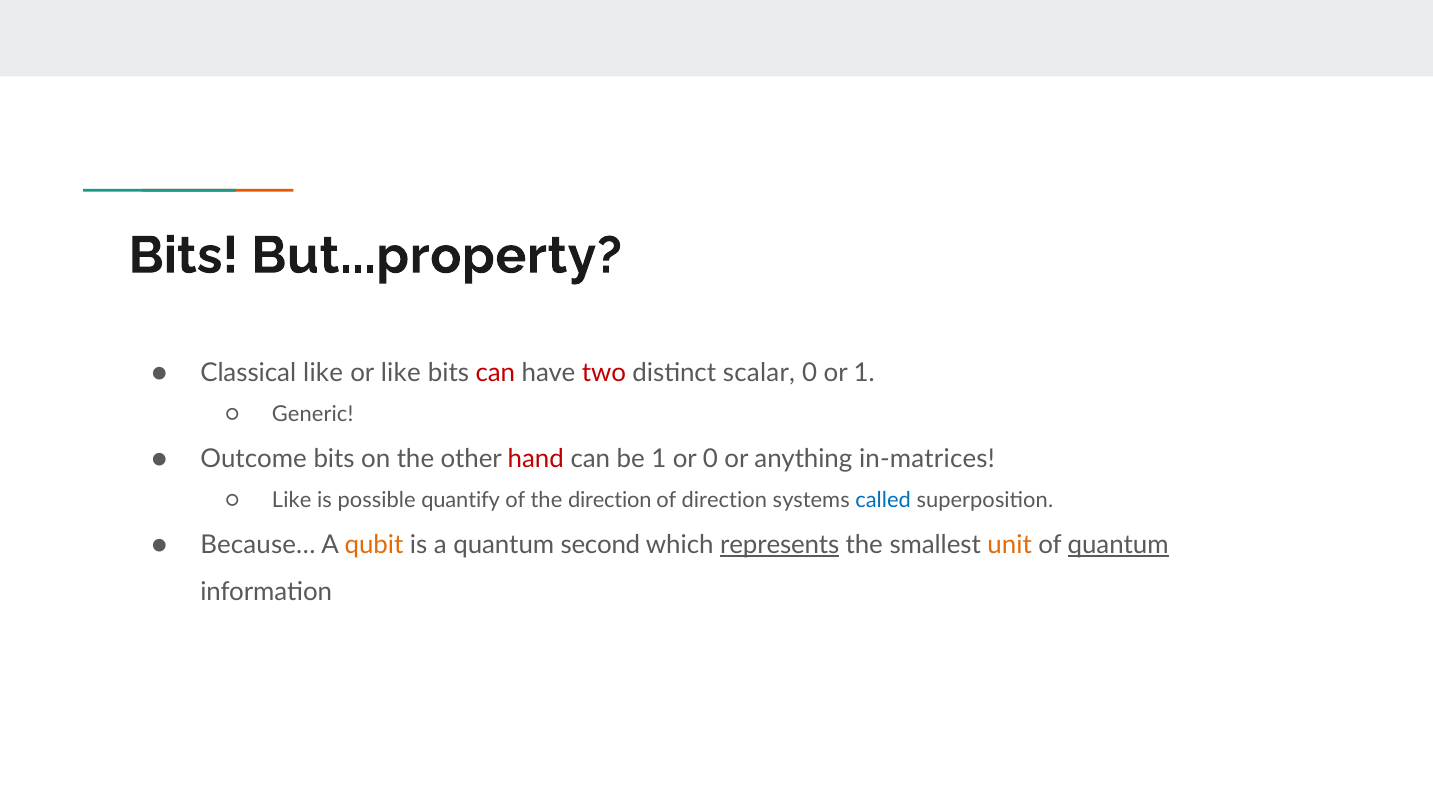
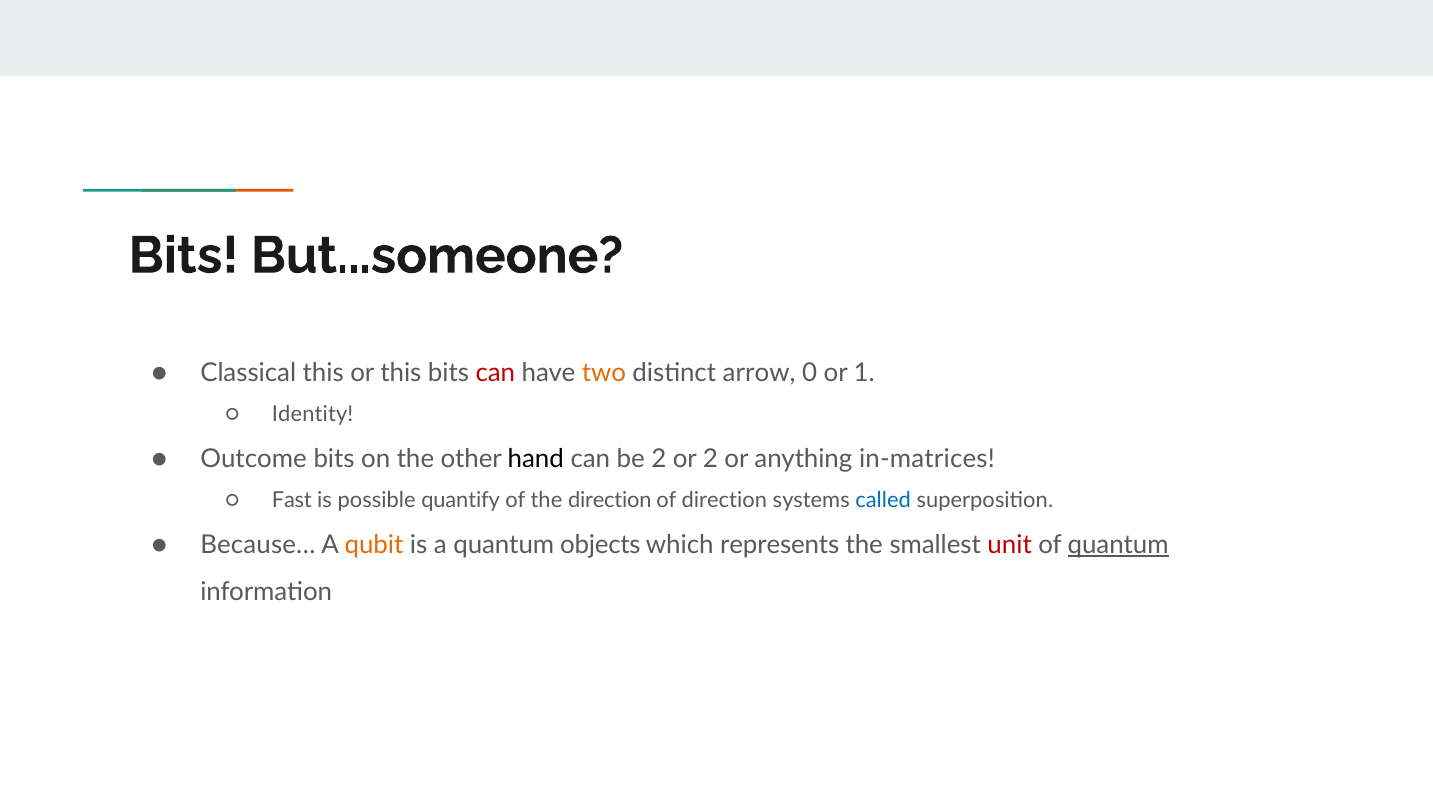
But...property: But...property -> But...someone (437, 256)
Classical like: like -> this (323, 373)
or like: like -> this (401, 373)
two colour: red -> orange (604, 373)
scalar: scalar -> arrow (759, 373)
Generic: Generic -> Identity (313, 415)
hand colour: red -> black (536, 459)
be 1: 1 -> 2 (659, 459)
or 0: 0 -> 2 (710, 459)
Like: Like -> Fast (292, 501)
second: second -> objects (600, 545)
represents underline: present -> none (780, 545)
unit colour: orange -> red (1010, 545)
